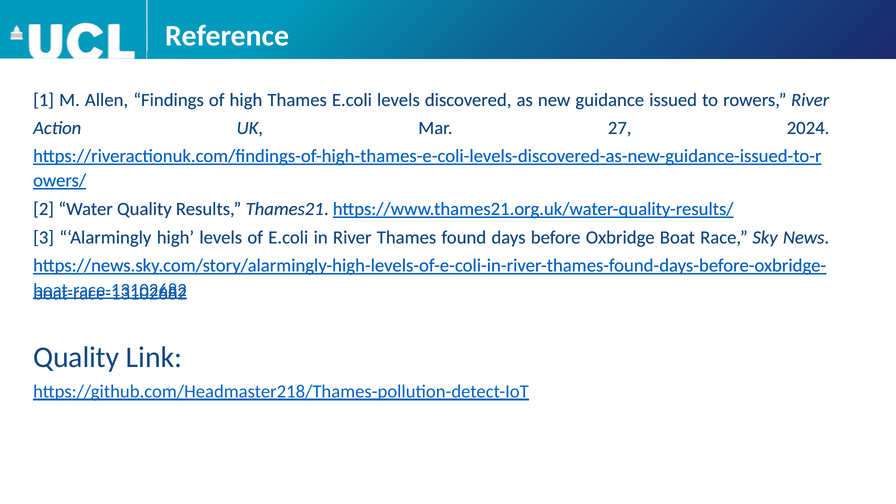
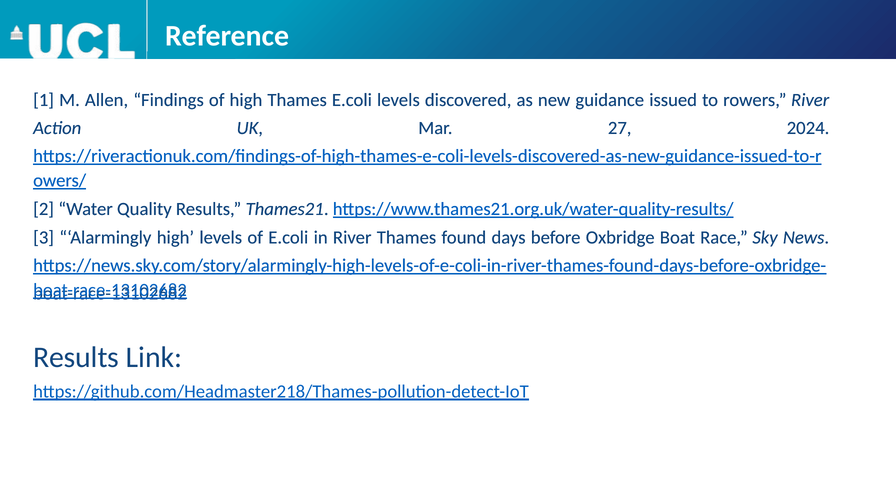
Quality: Quality -> Results (76, 357)
